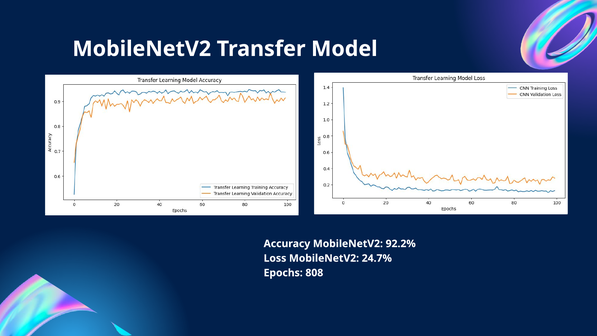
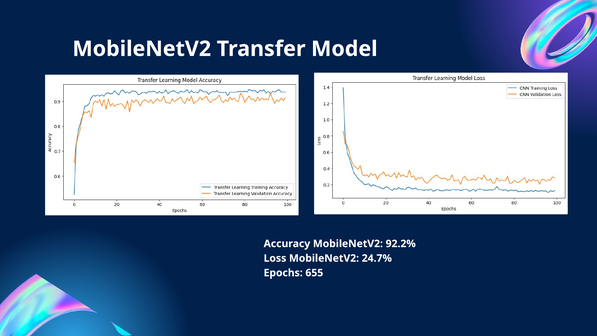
808: 808 -> 655 (314, 273)
